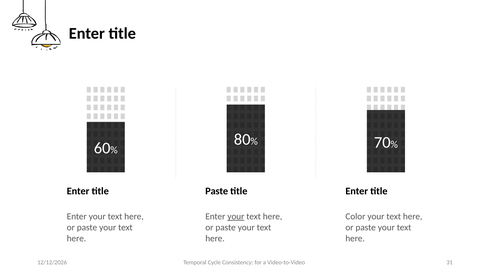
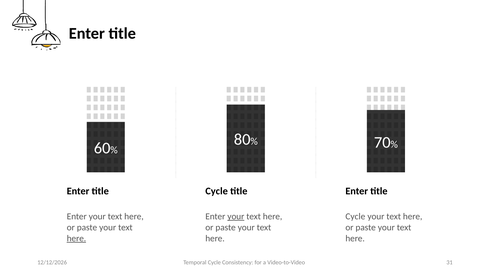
Paste: Paste -> Cycle (217, 192)
Color: Color -> Cycle (355, 217)
here underline: none -> present (76, 239)
